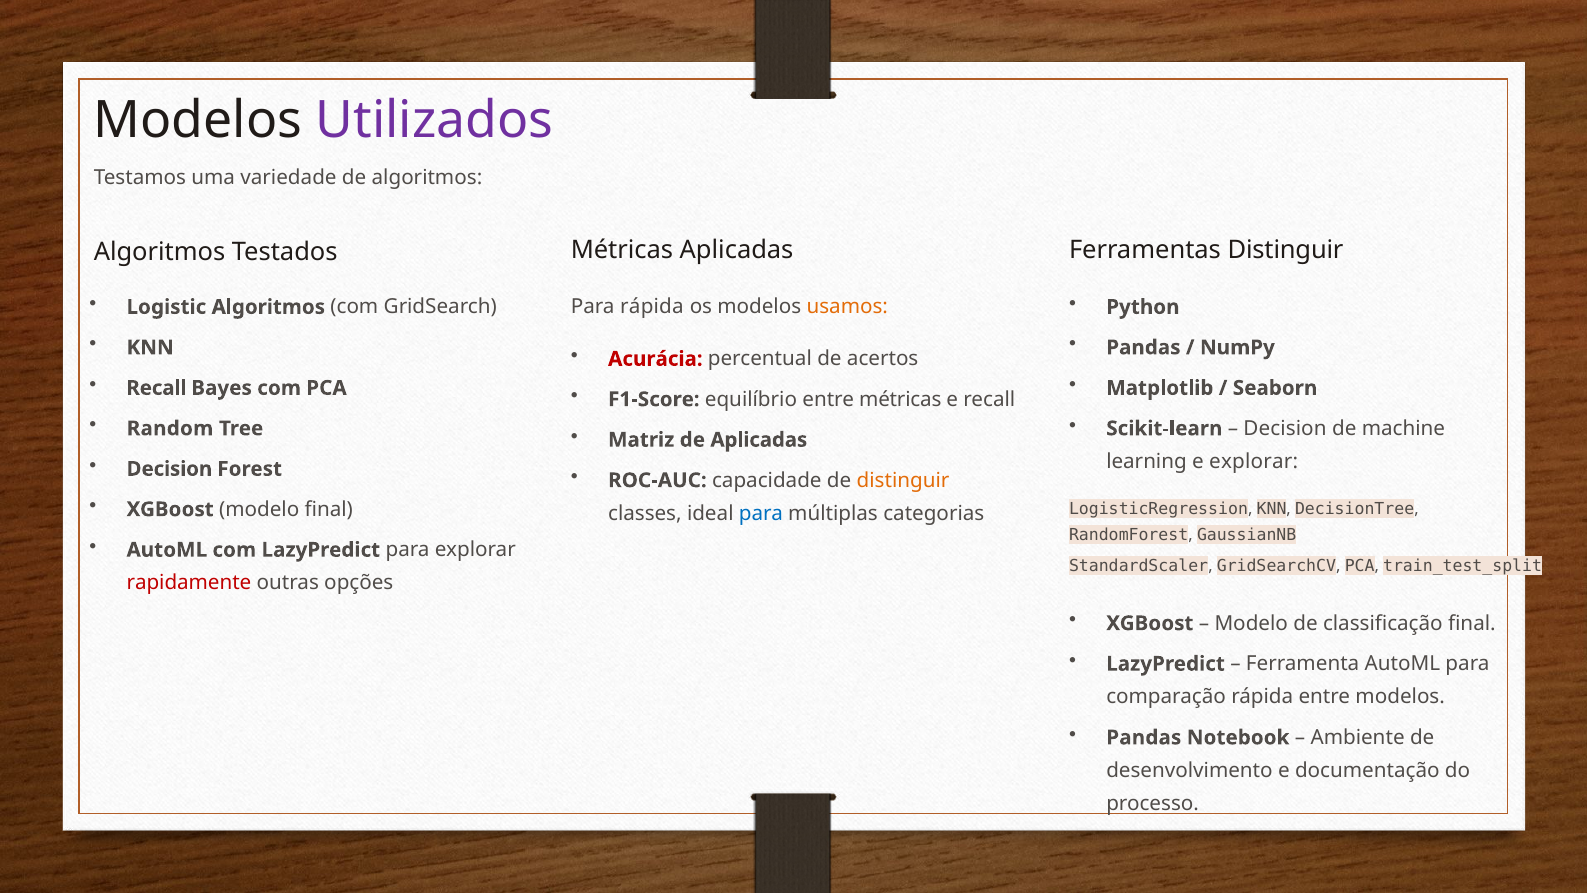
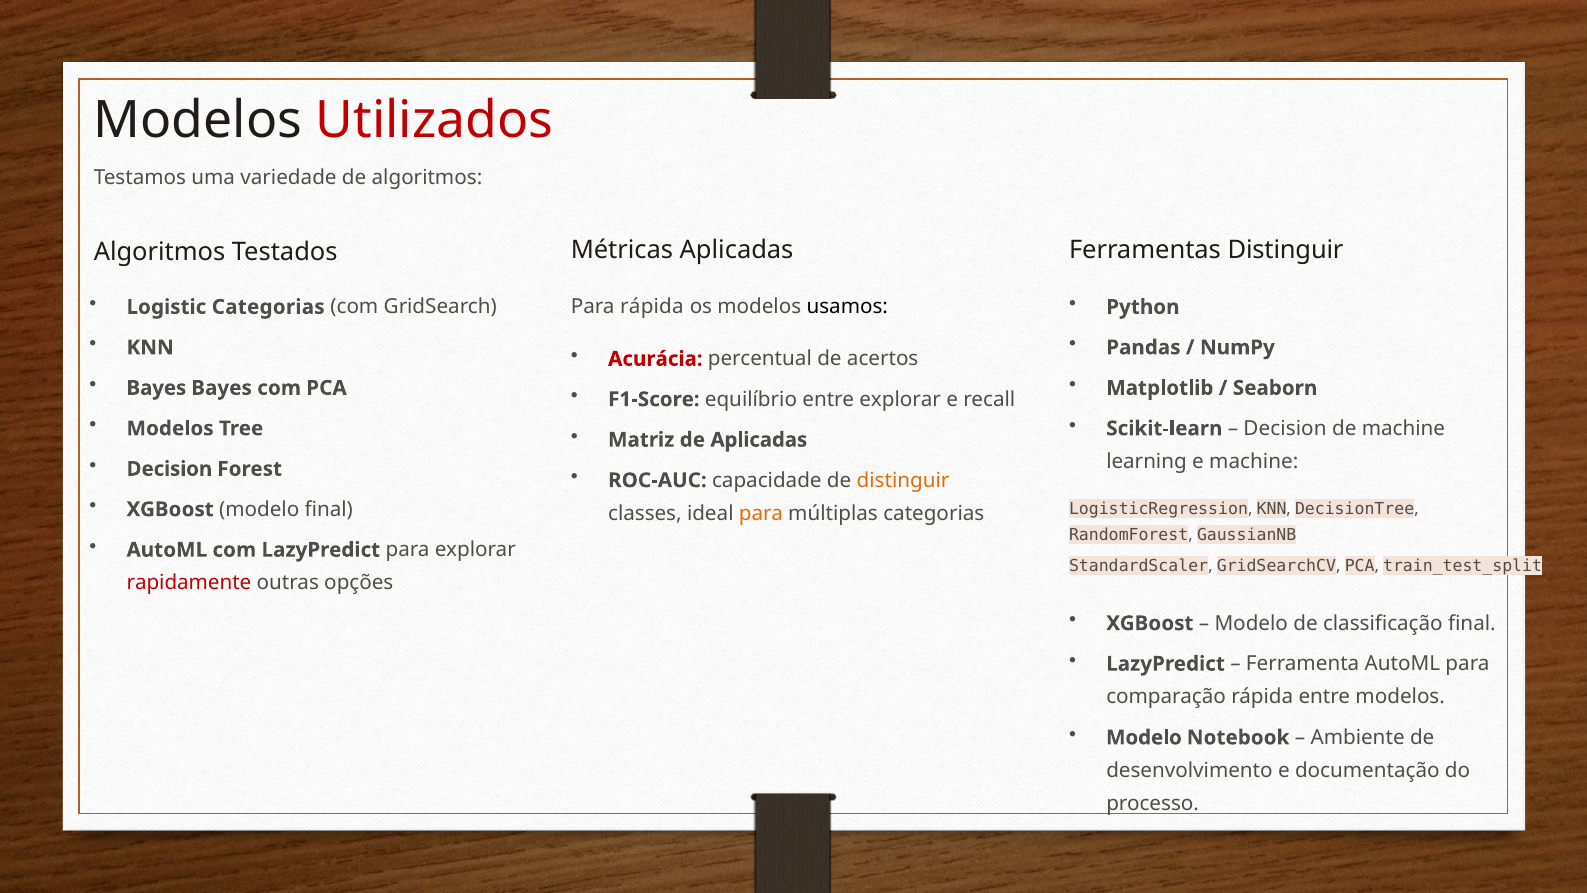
Utilizados colour: purple -> red (434, 120)
Logistic Algoritmos: Algoritmos -> Categorias (268, 307)
usamos colour: orange -> black (847, 307)
Recall: Recall -> Bayes (156, 388)
entre métricas: métricas -> explorar (900, 399)
Random: Random -> Modelos (170, 428)
e explorar: explorar -> machine (1254, 461)
para colour: blue -> orange (761, 513)
Pandas: Pandas -> Modelo (1144, 737)
